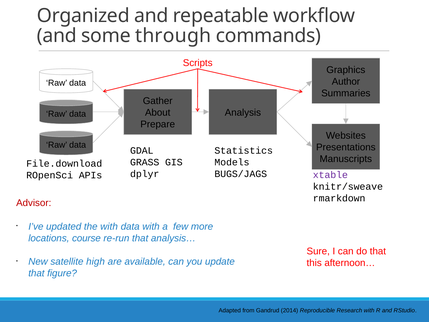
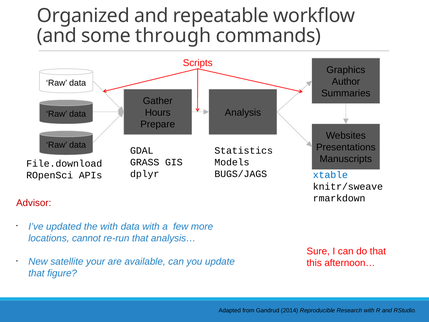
About: About -> Hours (158, 113)
xtable colour: purple -> blue (330, 175)
course: course -> cannot (86, 238)
high: high -> your (96, 262)
